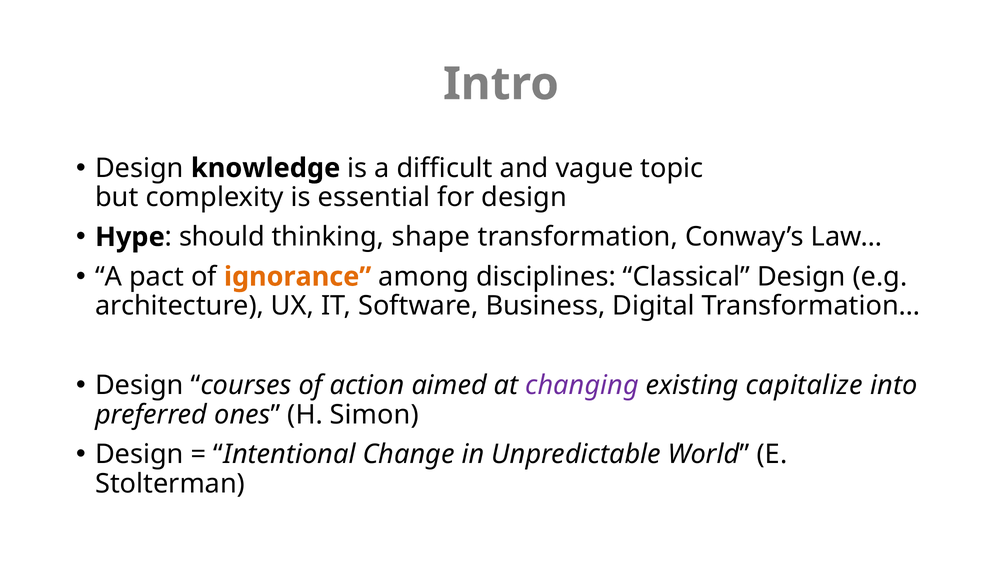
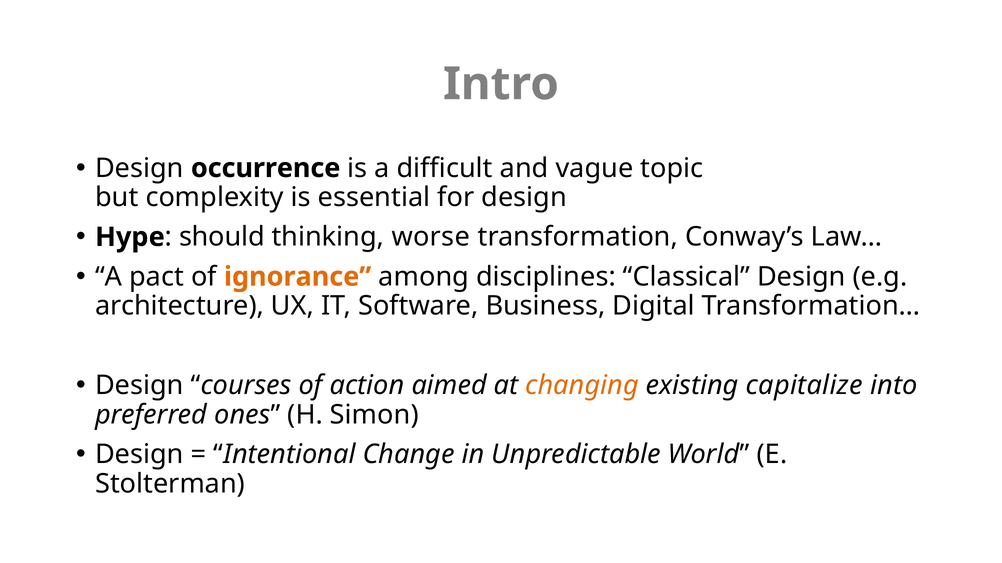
knowledge: knowledge -> occurrence (266, 168)
shape: shape -> worse (431, 237)
changing colour: purple -> orange (582, 386)
